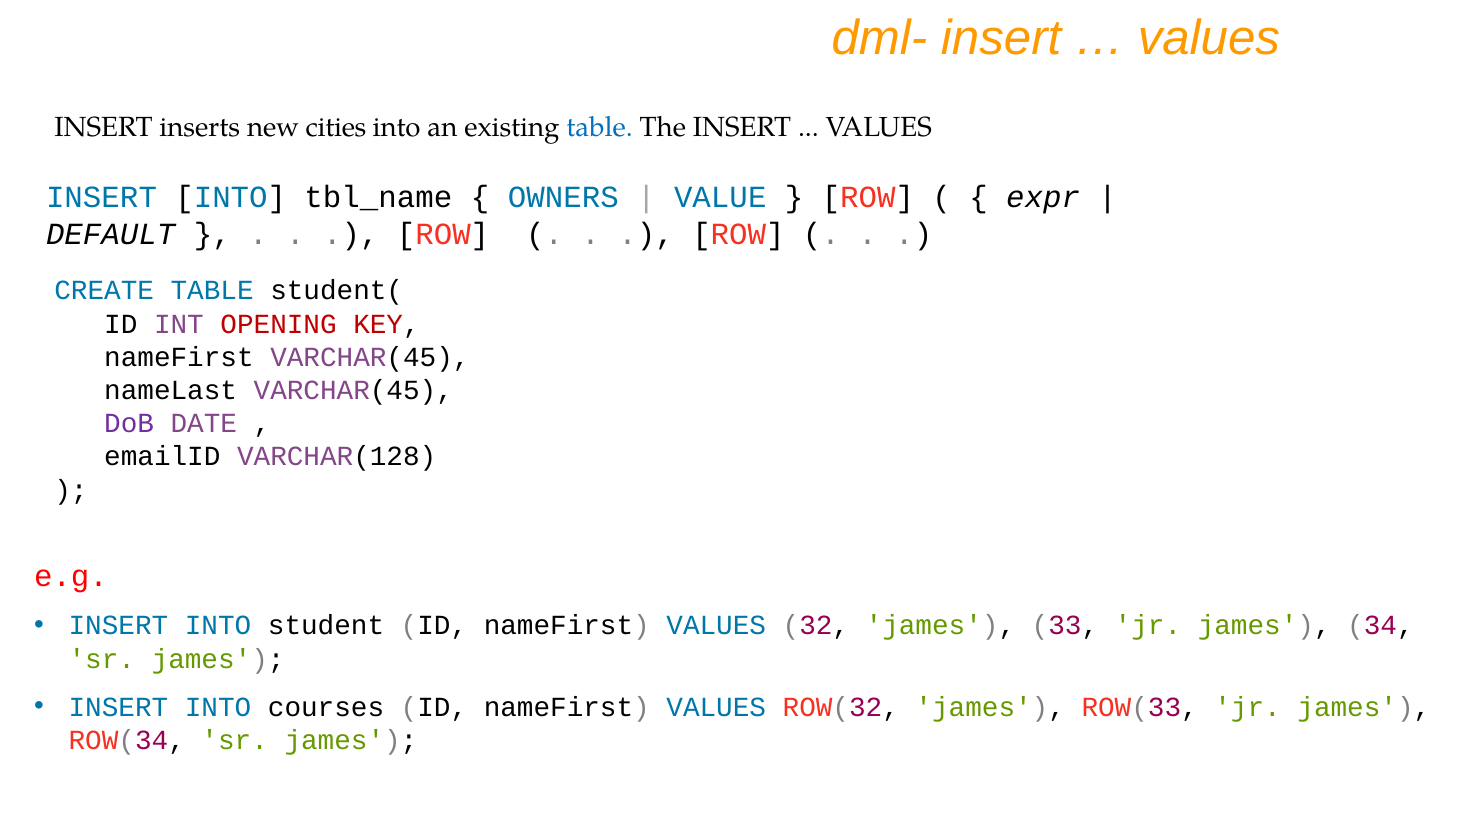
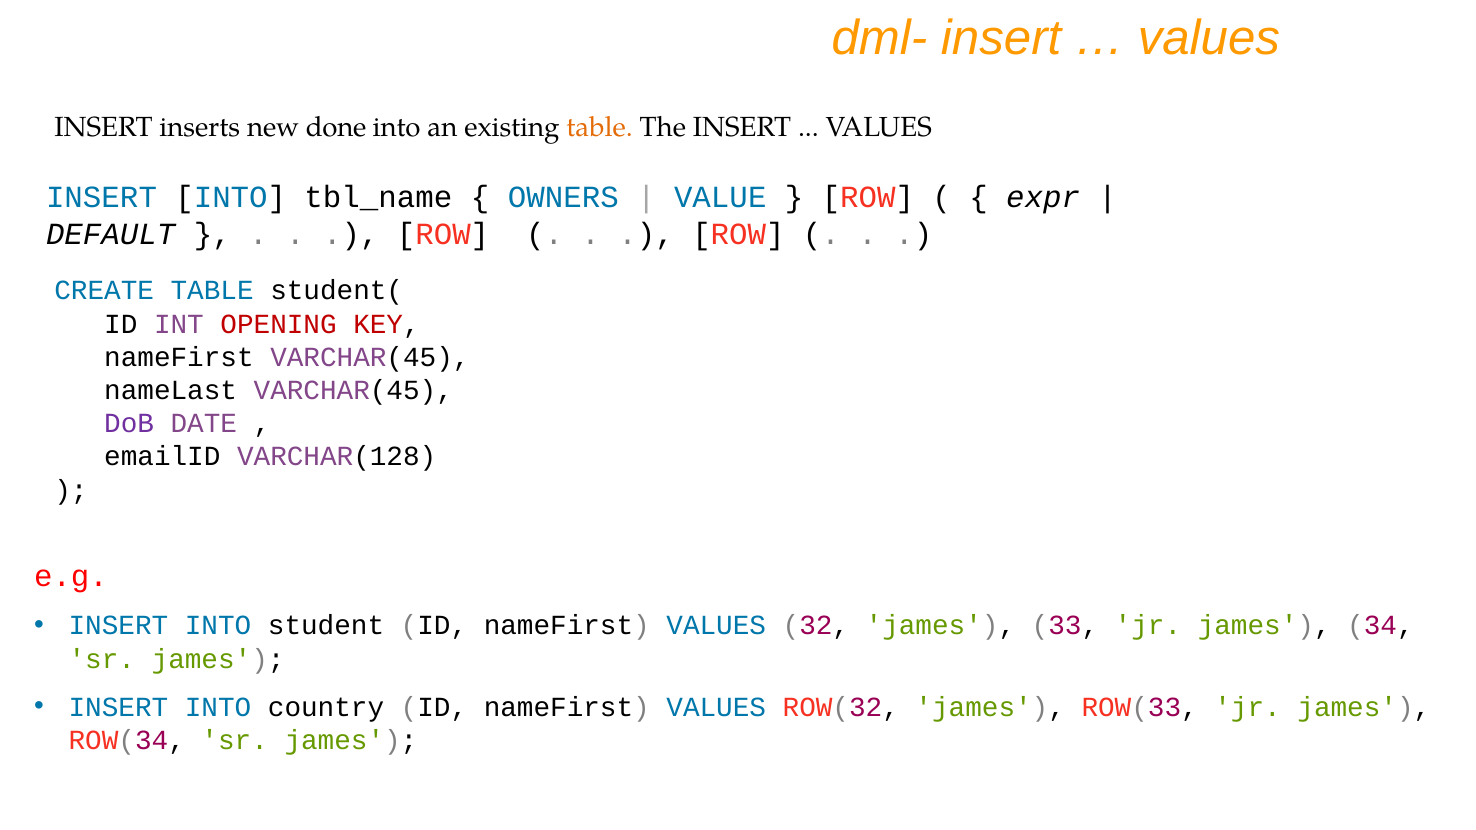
cities: cities -> done (336, 127)
table colour: blue -> orange (600, 127)
courses: courses -> country (326, 707)
